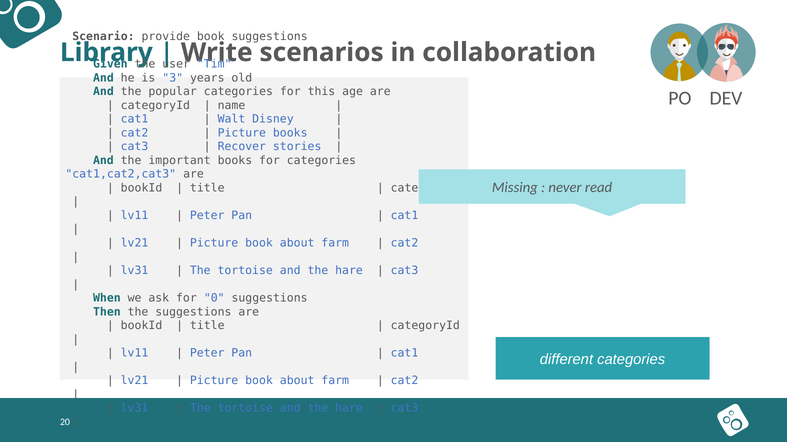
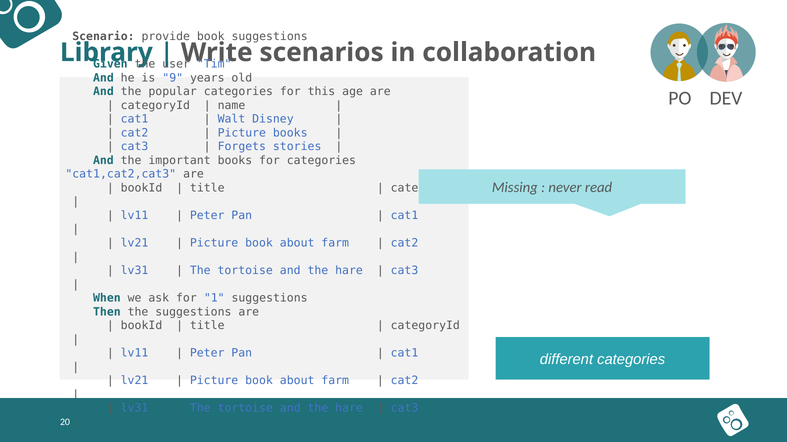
3: 3 -> 9 (173, 78)
Recover: Recover -> Forgets (242, 147)
0: 0 -> 1 (214, 298)
